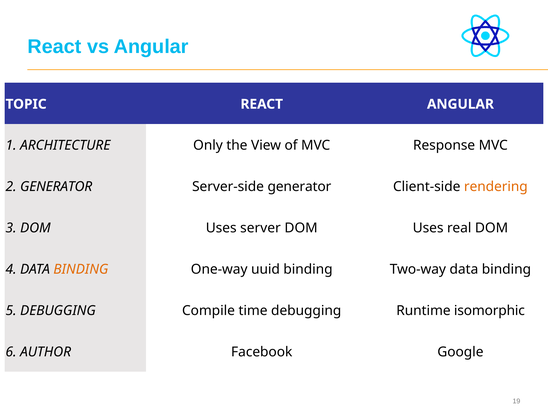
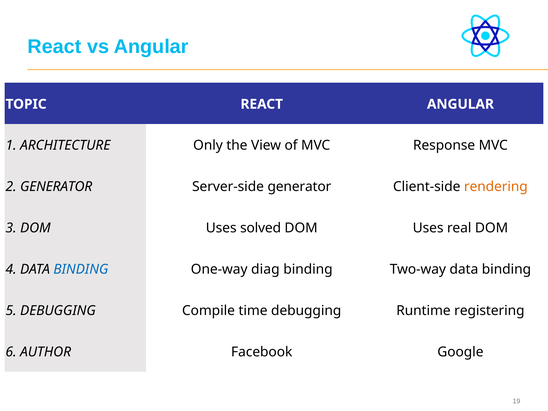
server: server -> solved (261, 228)
BINDING colour: orange -> blue (81, 269)
uuid: uuid -> diag (265, 269)
isomorphic: isomorphic -> registering (489, 311)
